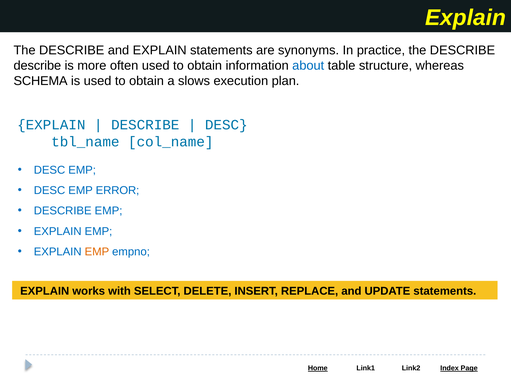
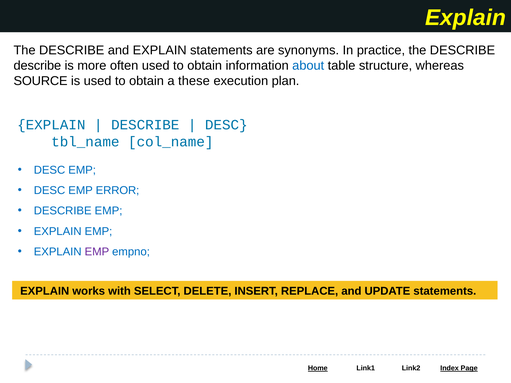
SCHEMA: SCHEMA -> SOURCE (41, 81)
slows: slows -> these (194, 81)
EMP colour: orange -> purple (97, 252)
